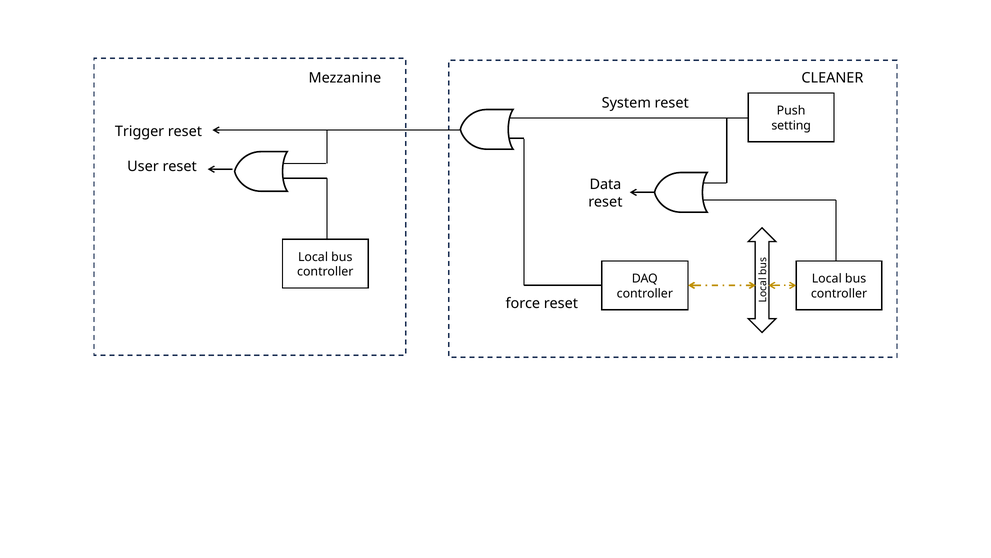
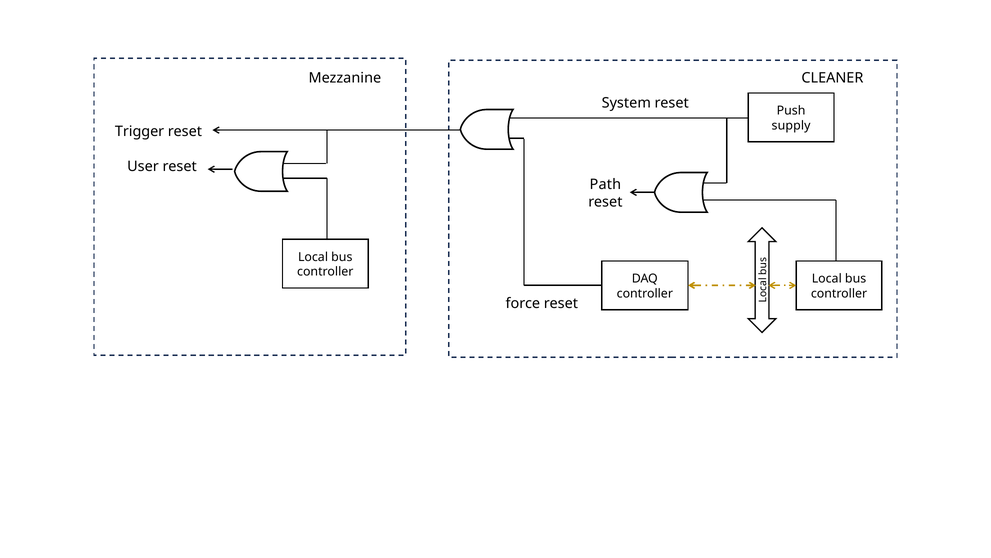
setting: setting -> supply (791, 126)
Data: Data -> Path (605, 184)
